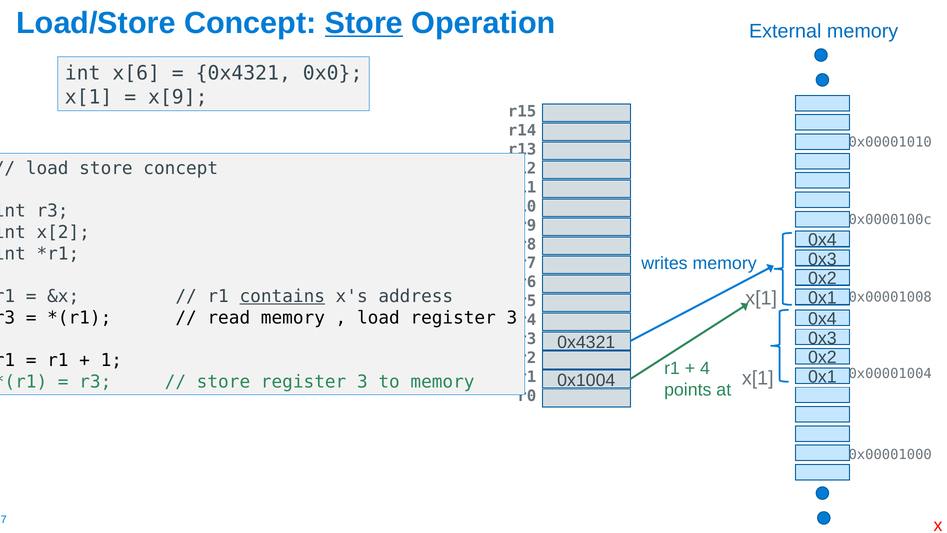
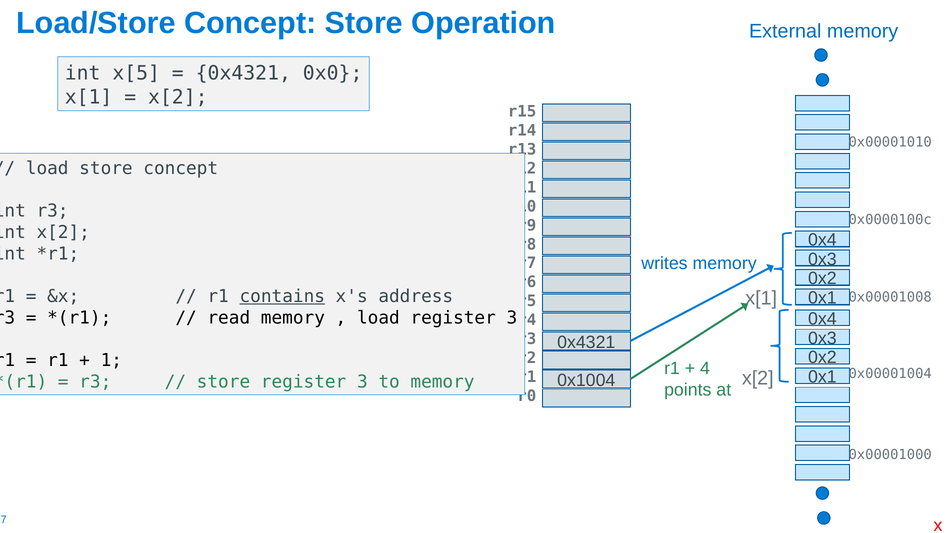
Store underline: present -> none (364, 23)
x[6: x[6 -> x[5 (136, 73)
x[9: x[9 -> x[2 (178, 97)
x[1: x[1 -> x[2 (758, 378)
